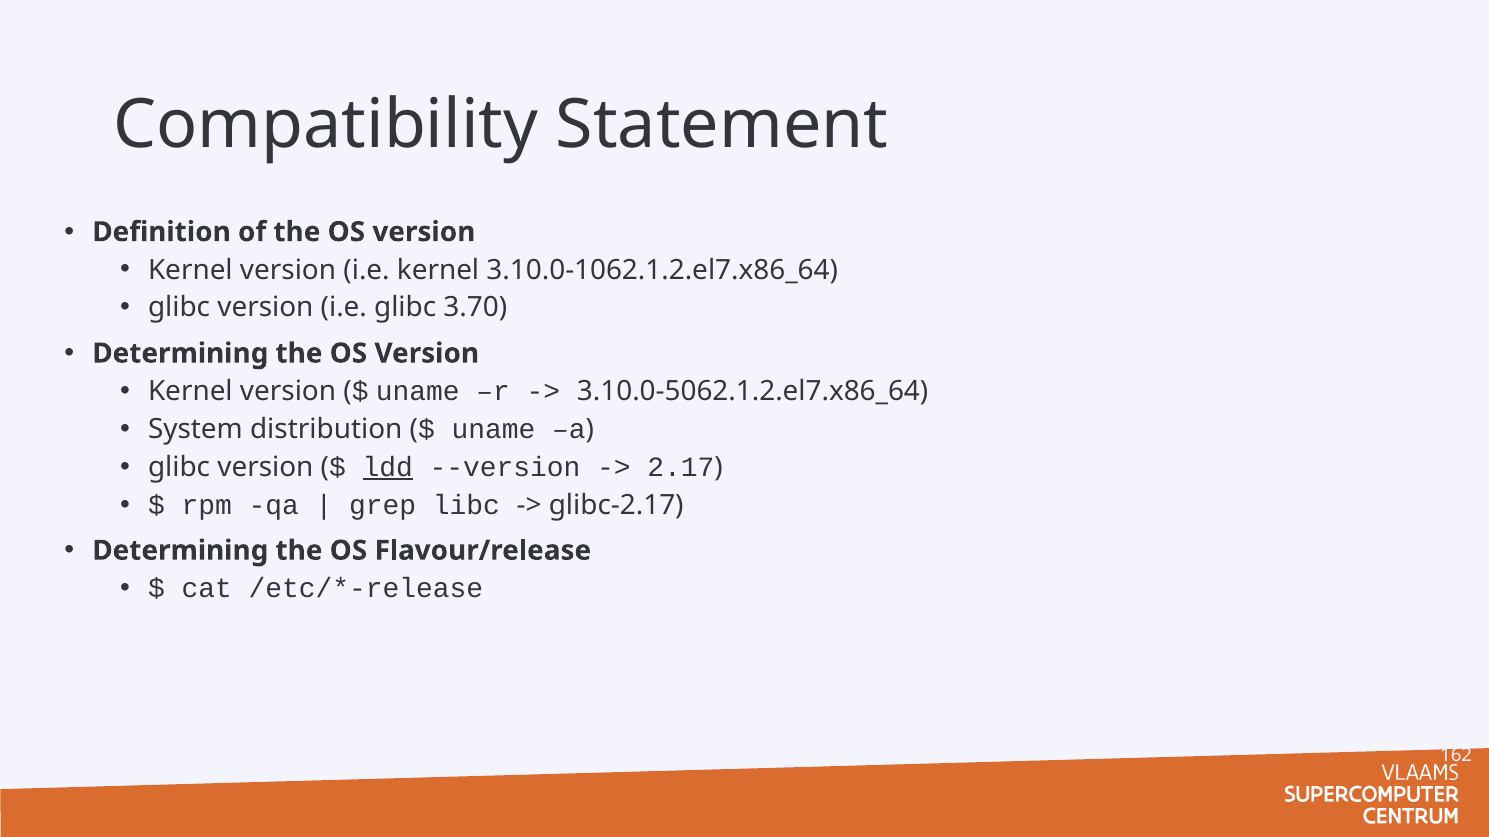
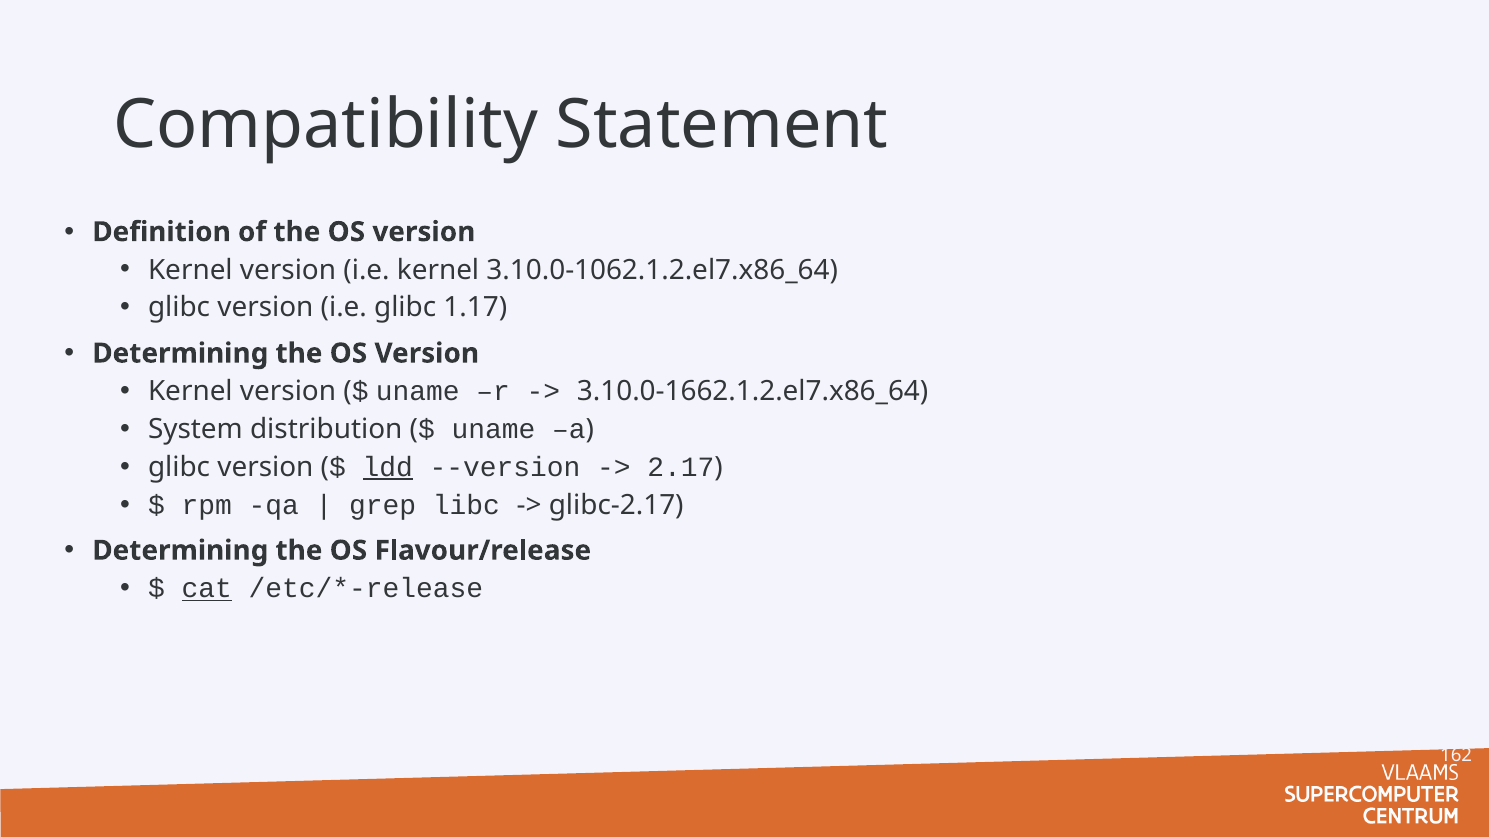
3.70: 3.70 -> 1.17 (475, 308)
3.10.0-5062.1.2.el7.x86_64: 3.10.0-5062.1.2.el7.x86_64 -> 3.10.0-1662.1.2.el7.x86_64 (753, 391)
cat underline: none -> present (207, 589)
